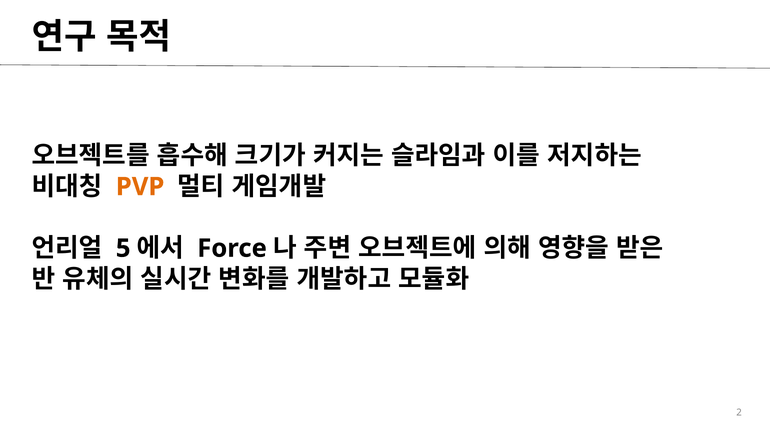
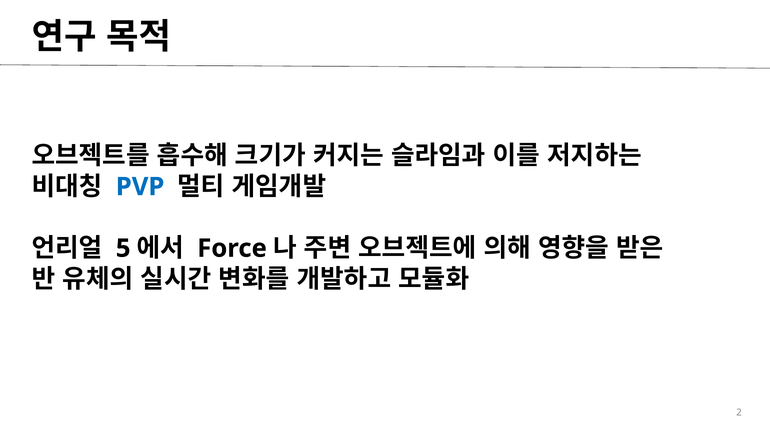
PVP colour: orange -> blue (140, 187)
